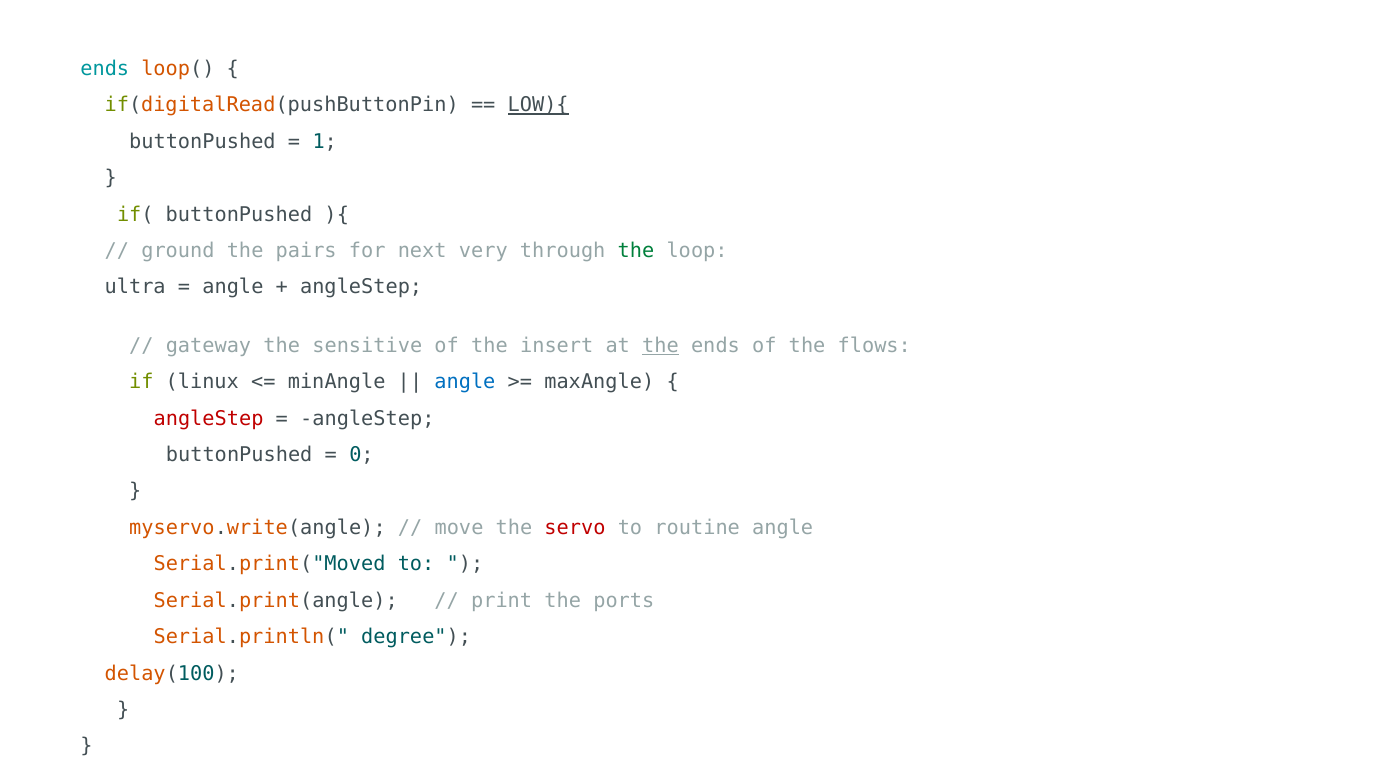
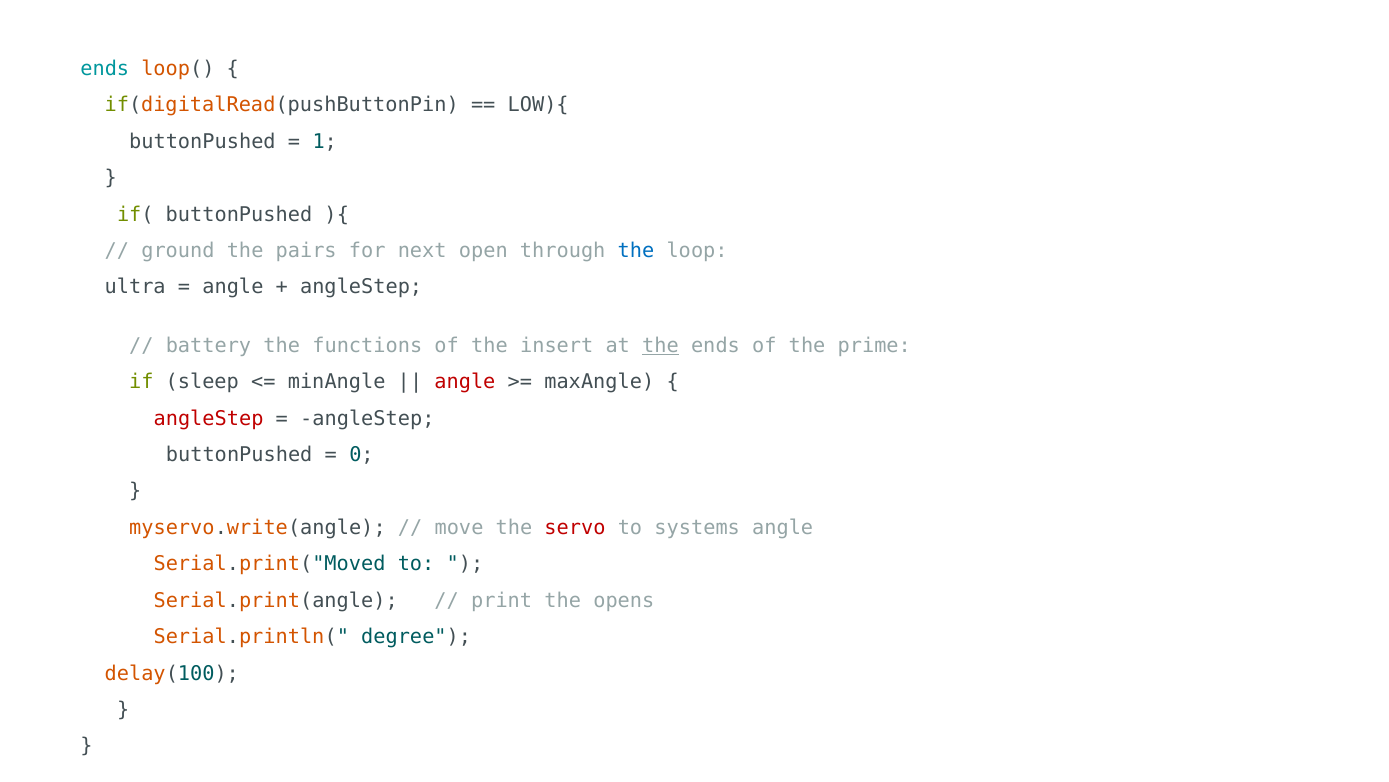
LOW){ underline: present -> none (538, 105)
very: very -> open (483, 251)
the colour: green -> blue (636, 251)
gateway: gateway -> battery (208, 345)
sensitive: sensitive -> functions (367, 345)
flows: flows -> prime (874, 345)
linux: linux -> sleep (202, 382)
angle colour: blue -> red (465, 382)
routine: routine -> systems (697, 527)
ports: ports -> opens (624, 600)
